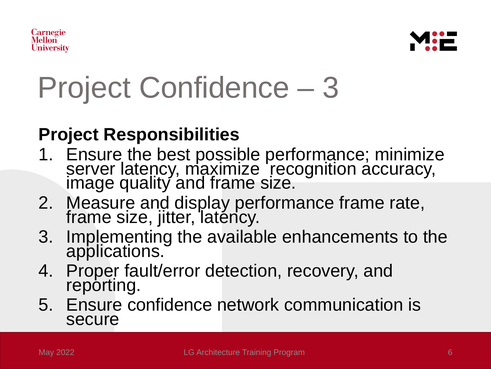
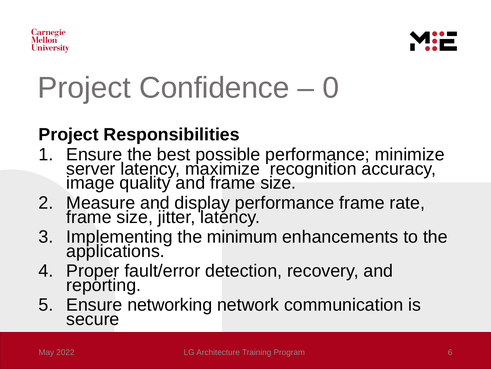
3: 3 -> 0 (331, 88)
available: available -> minimum (242, 236)
Ensure confidence: confidence -> networking (170, 304)
